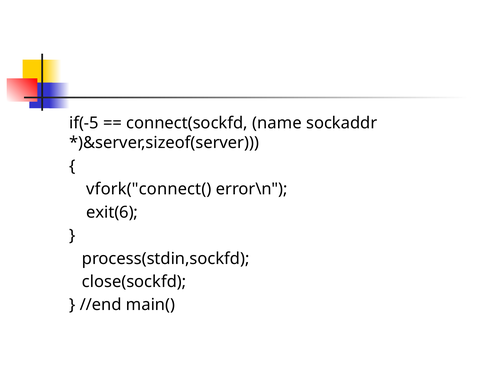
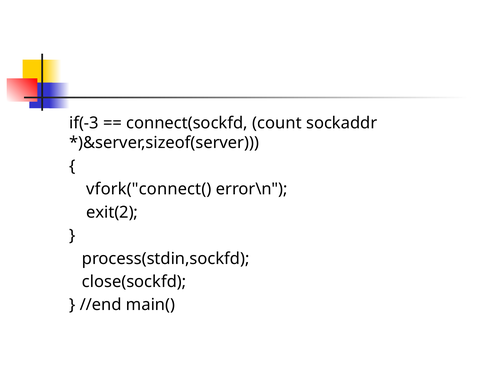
if(-5: if(-5 -> if(-3 (84, 123)
name: name -> count (277, 123)
exit(6: exit(6 -> exit(2 (112, 212)
